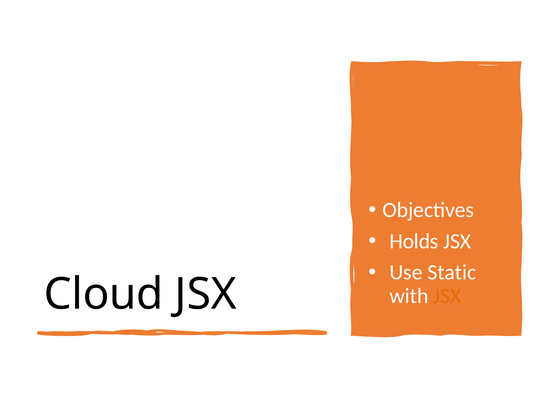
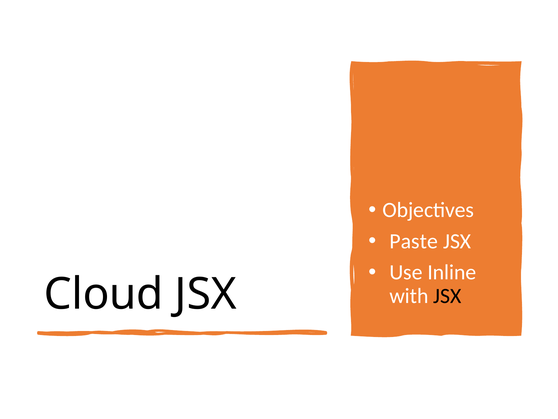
Holds: Holds -> Paste (414, 241)
Static: Static -> Inline (452, 272)
JSX colour: orange -> black (447, 296)
